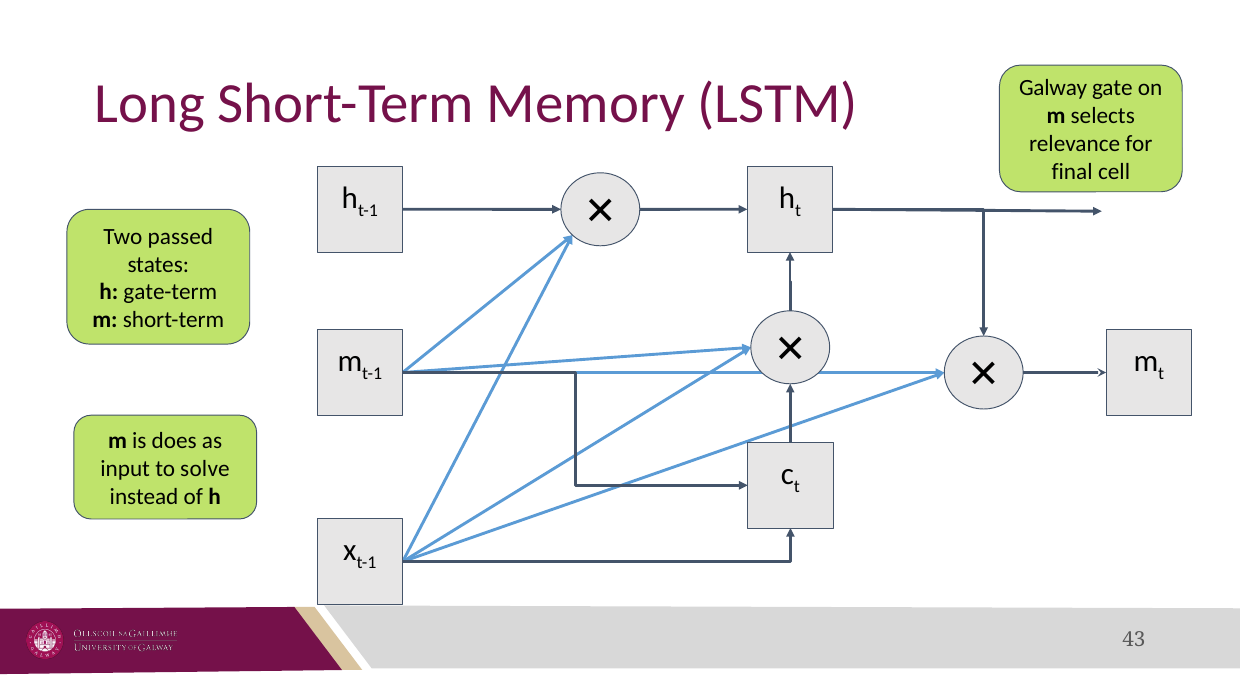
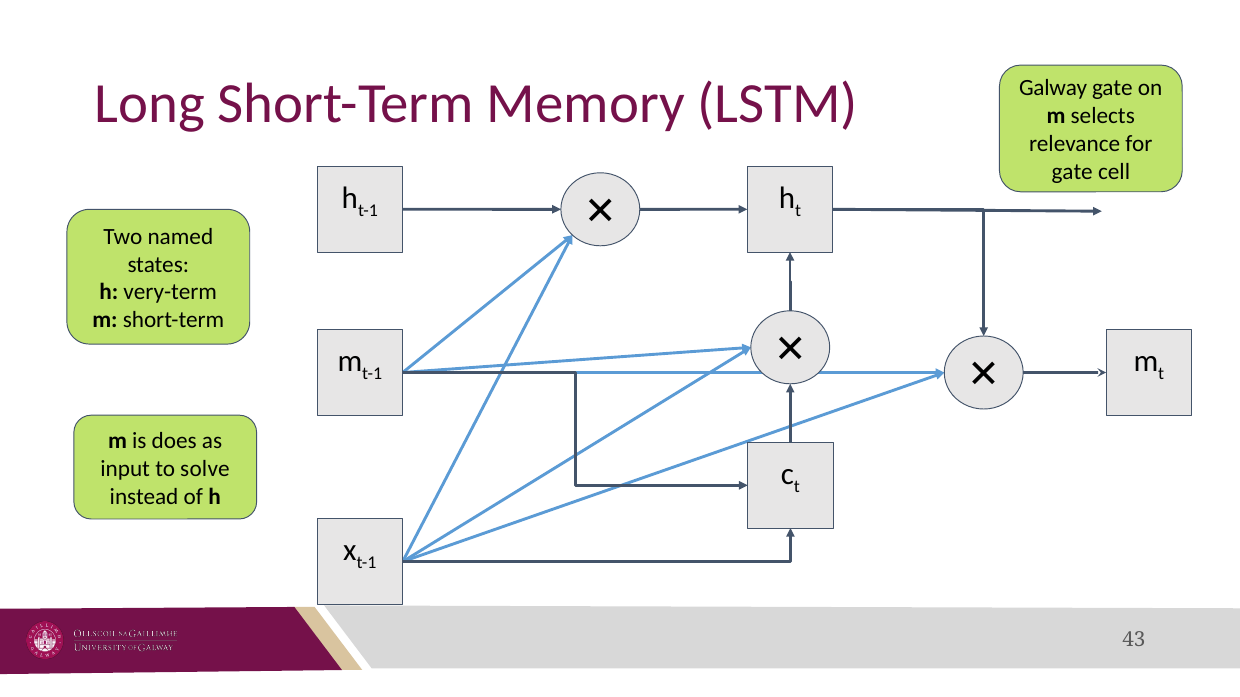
final: final -> gate (1072, 172)
passed: passed -> named (180, 237)
gate-term: gate-term -> very-term (170, 292)
